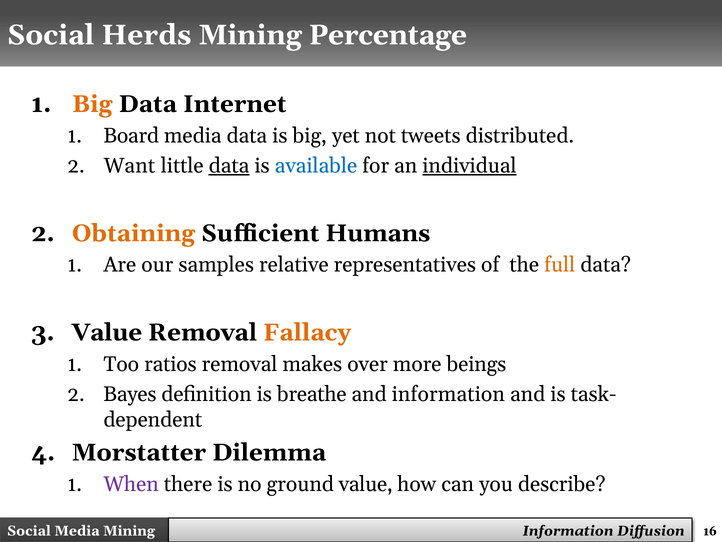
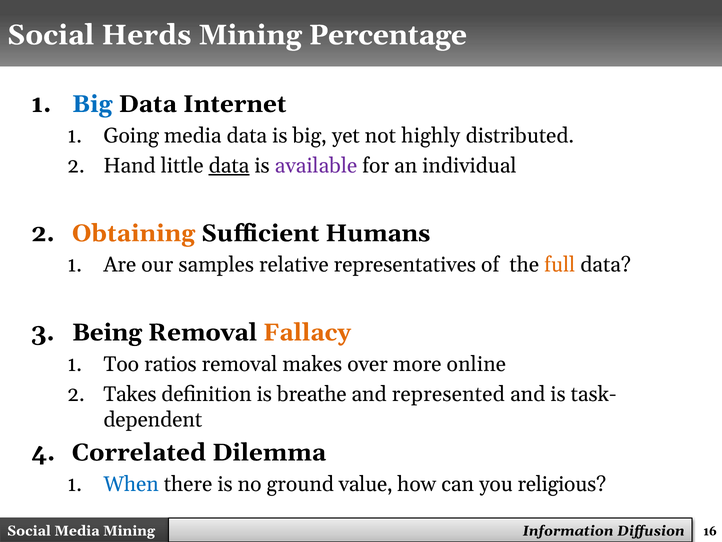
Big colour: orange -> blue (92, 104)
Board: Board -> Going (131, 136)
tweets: tweets -> highly (431, 136)
Want: Want -> Hand (130, 166)
available colour: blue -> purple (316, 166)
individual underline: present -> none (469, 166)
Value: Value -> Being (107, 332)
beings: beings -> online (476, 364)
Bayes: Bayes -> Takes (130, 394)
and information: information -> represented (448, 394)
Morstatter: Morstatter -> Correlated (139, 452)
When colour: purple -> blue (131, 484)
describe: describe -> religious (562, 484)
